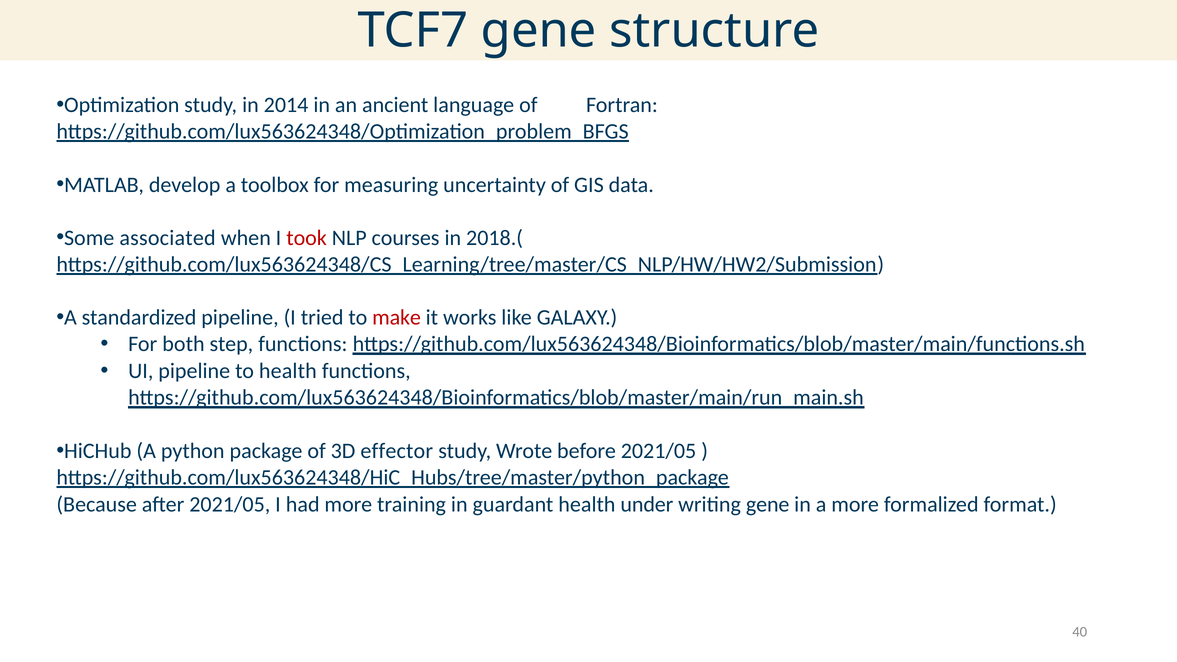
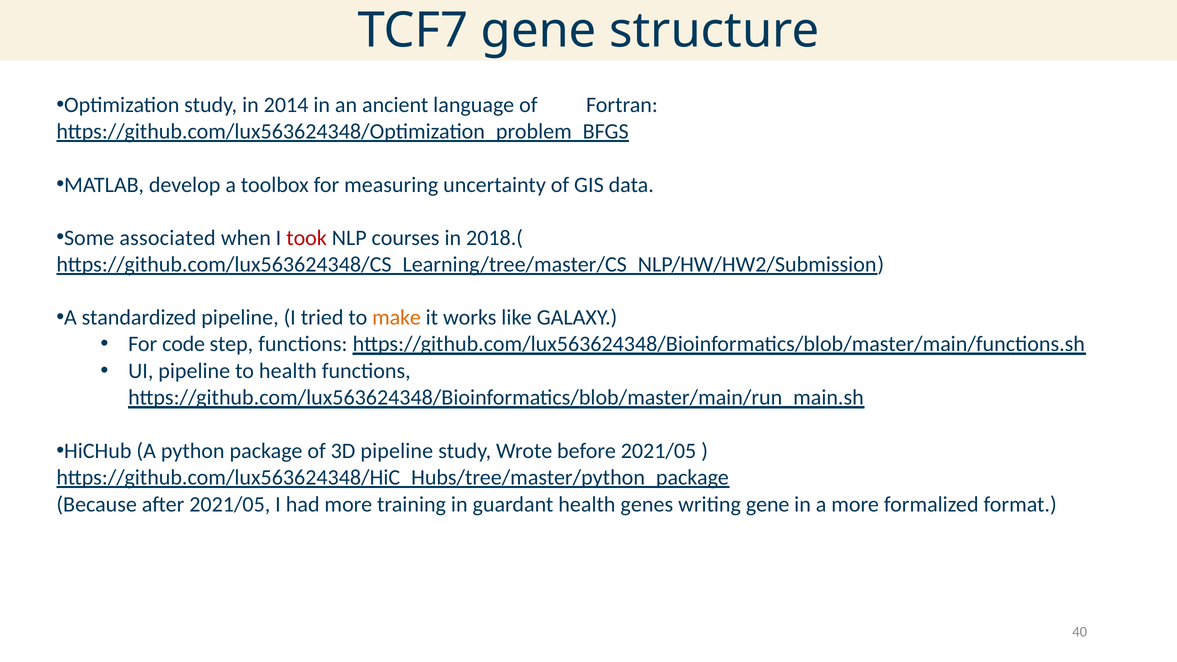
make colour: red -> orange (397, 318)
both: both -> code (184, 344)
3D effector: effector -> pipeline (397, 451)
under: under -> genes (647, 504)
